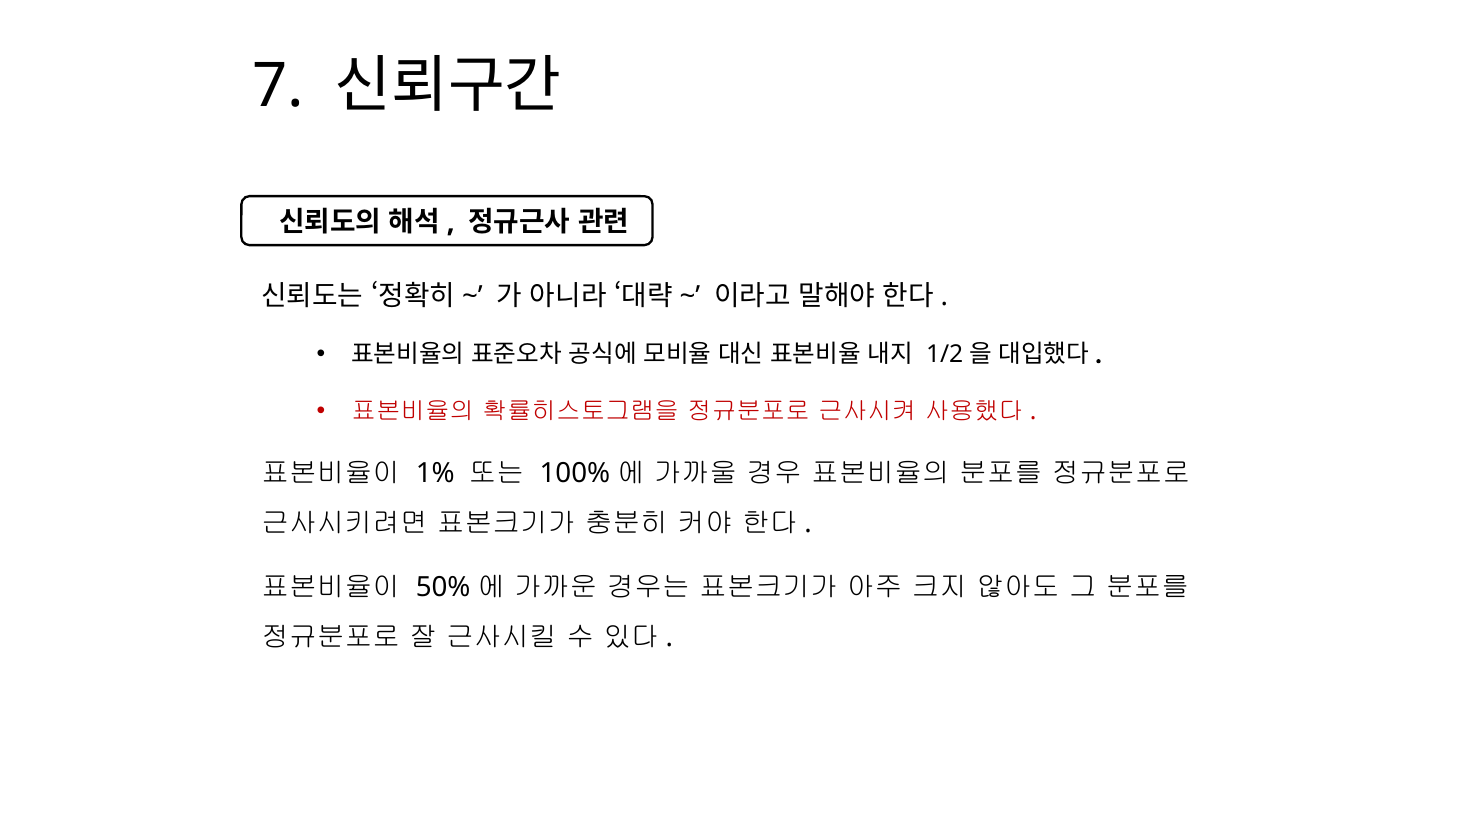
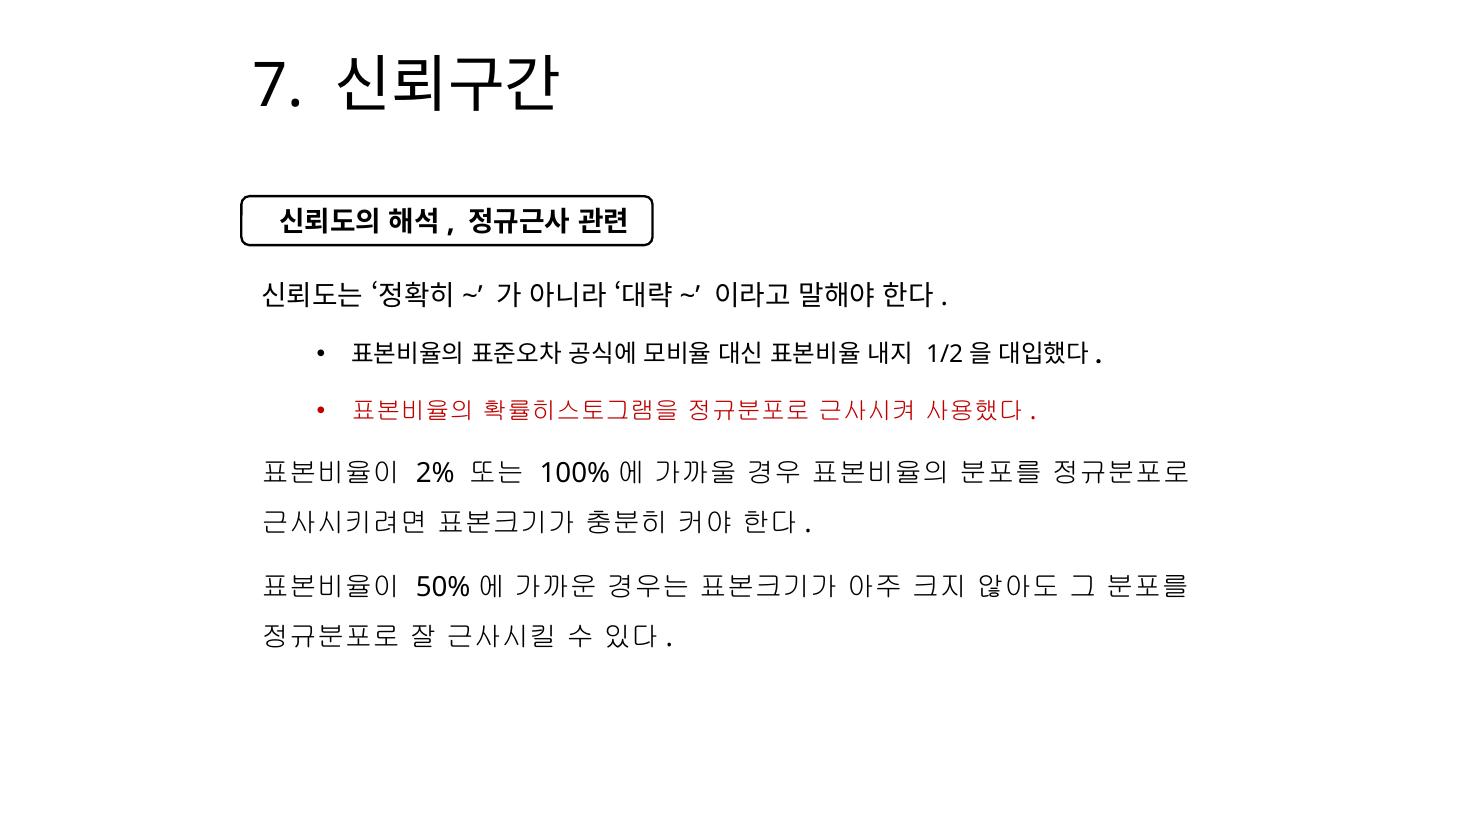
1%: 1% -> 2% (435, 473)
